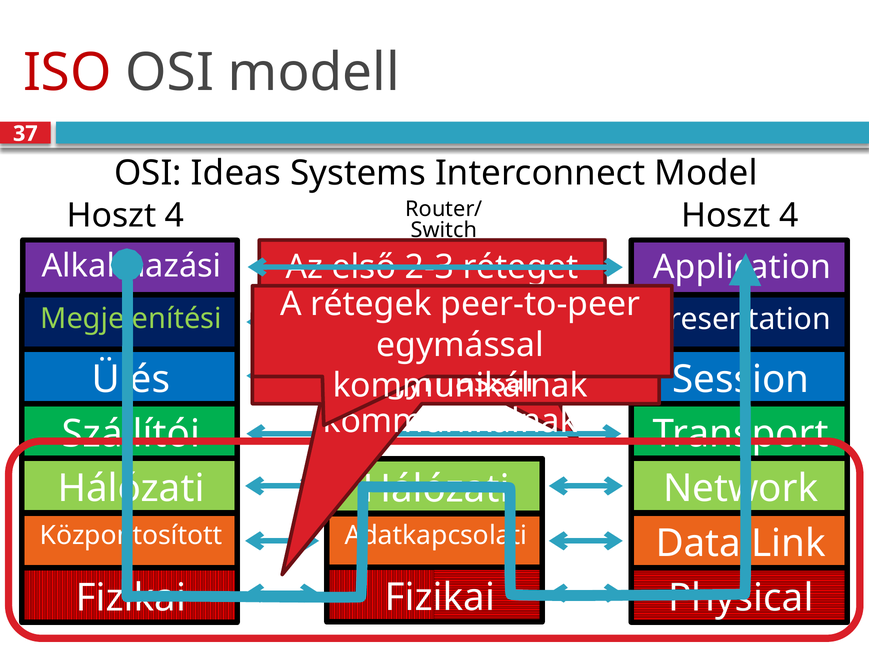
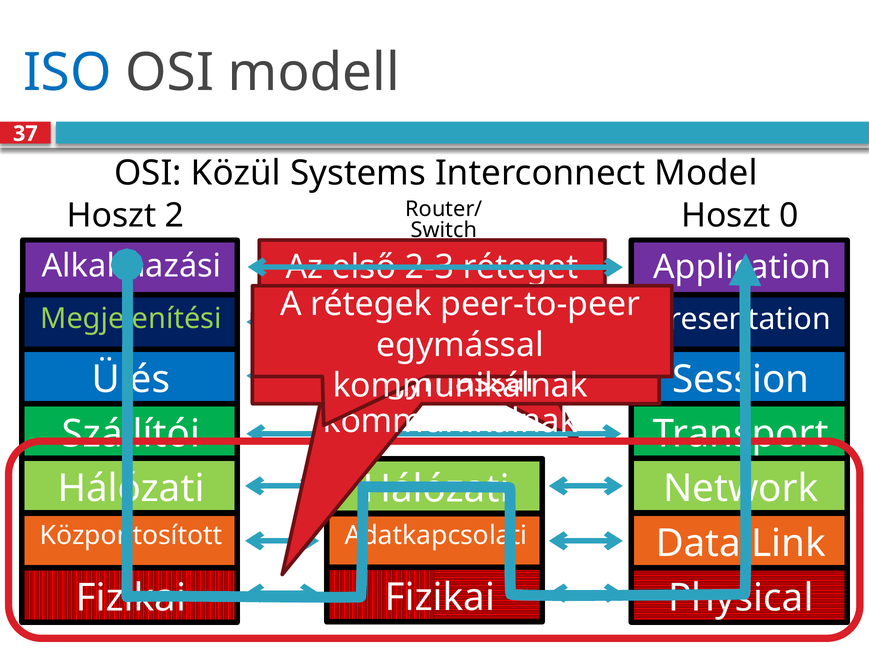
ISO colour: red -> blue (67, 72)
Ideas: Ideas -> Közül (236, 173)
4: 4 -> 2 (175, 215)
4: 4 -> 0 (789, 215)
